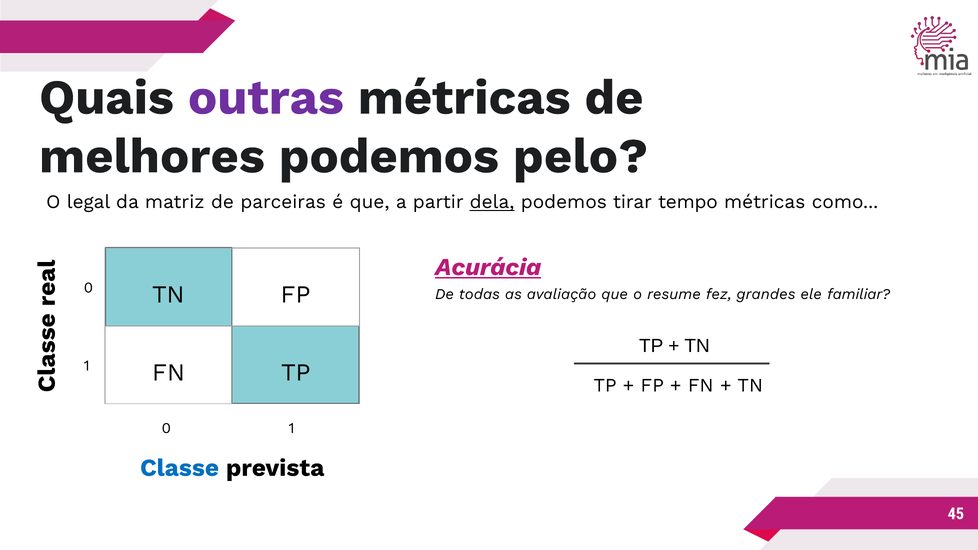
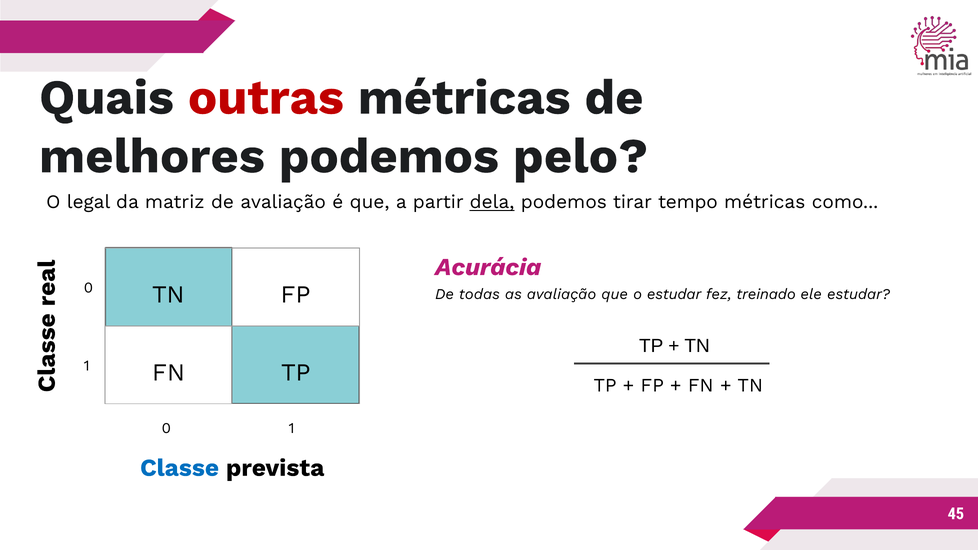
outras colour: purple -> red (266, 98)
de parceiras: parceiras -> avaliação (283, 202)
Acurácia underline: present -> none (488, 267)
o resume: resume -> estudar (674, 294)
grandes: grandes -> treinado (766, 294)
ele familiar: familiar -> estudar (859, 294)
